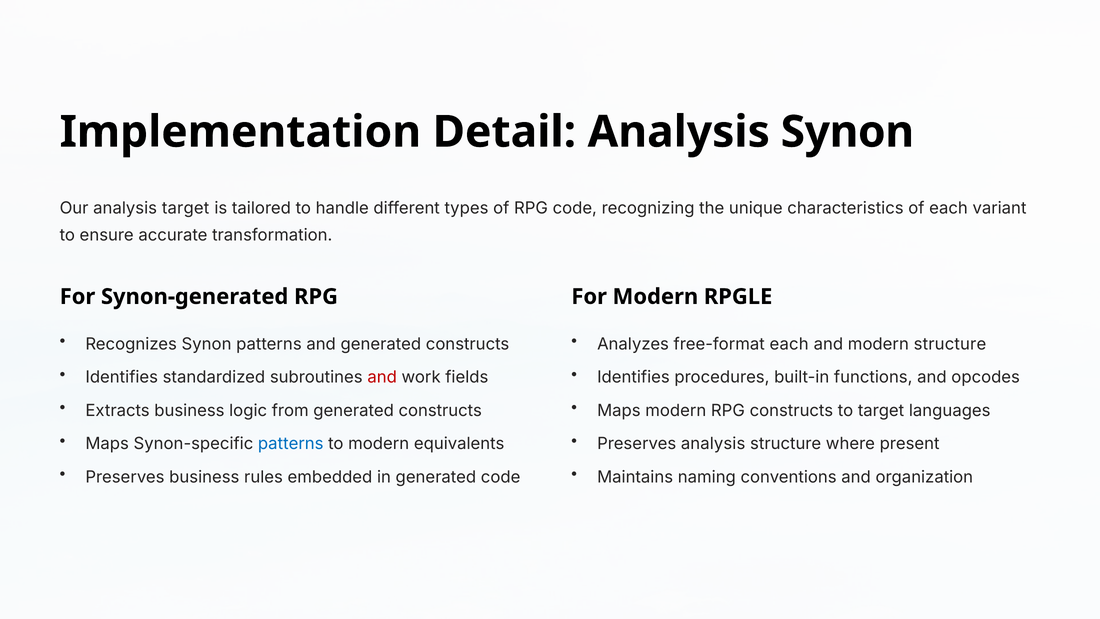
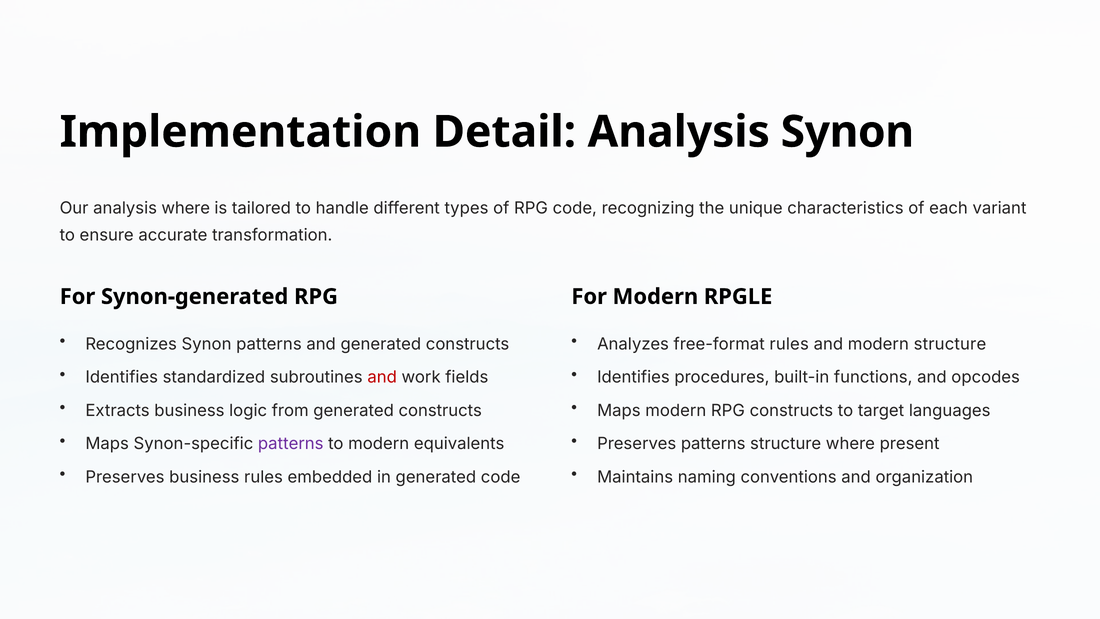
analysis target: target -> where (186, 208)
free-format each: each -> rules (789, 344)
patterns colour: blue -> purple (291, 444)
Preserves analysis: analysis -> patterns (713, 444)
